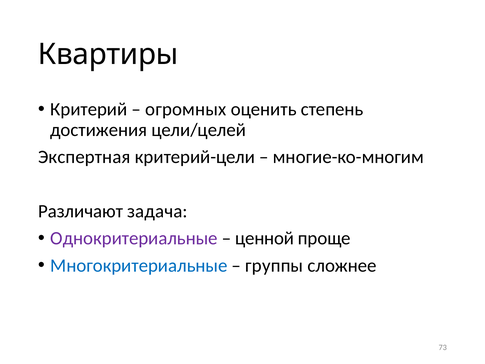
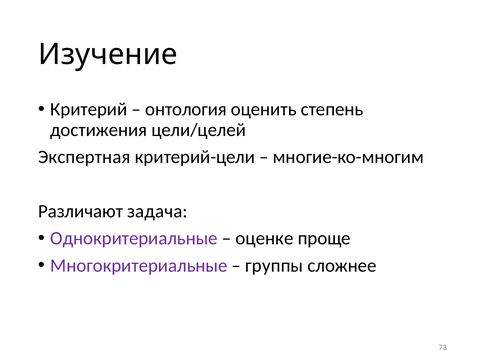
Квартиры: Квартиры -> Изучение (108, 54)
огромных: огромных -> онтология (186, 109)
ценной: ценной -> оценке (264, 238)
Многокритериальные colour: blue -> purple (139, 265)
